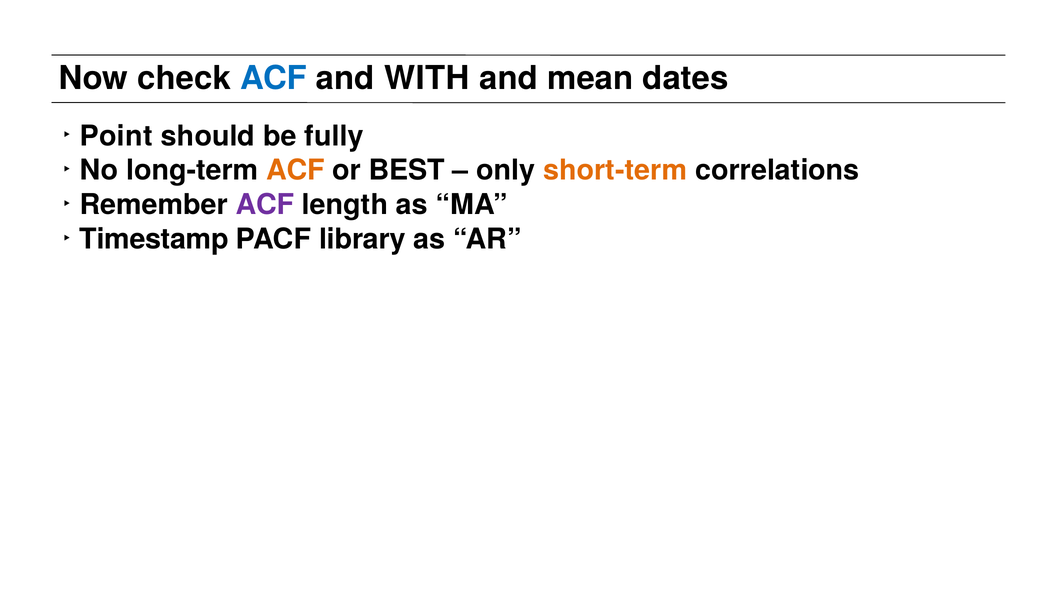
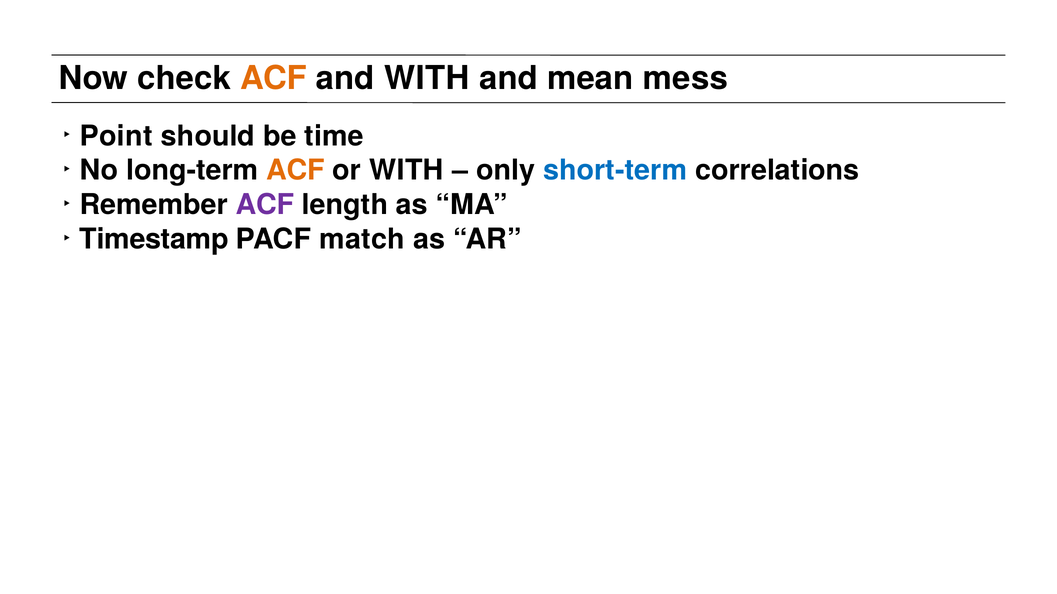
ACF colour: blue -> orange (274, 78)
dates: dates -> mess (685, 78)
fully: fully -> time (334, 136)
or BEST: BEST -> WITH (406, 170)
short-term colour: orange -> blue (615, 170)
library: library -> match (362, 239)
